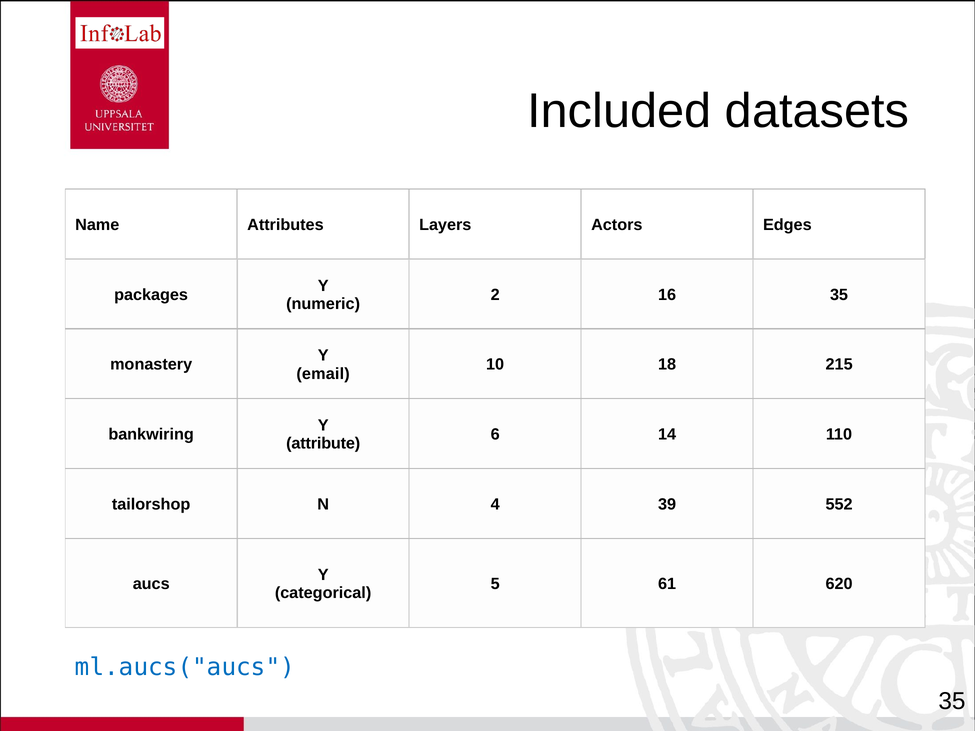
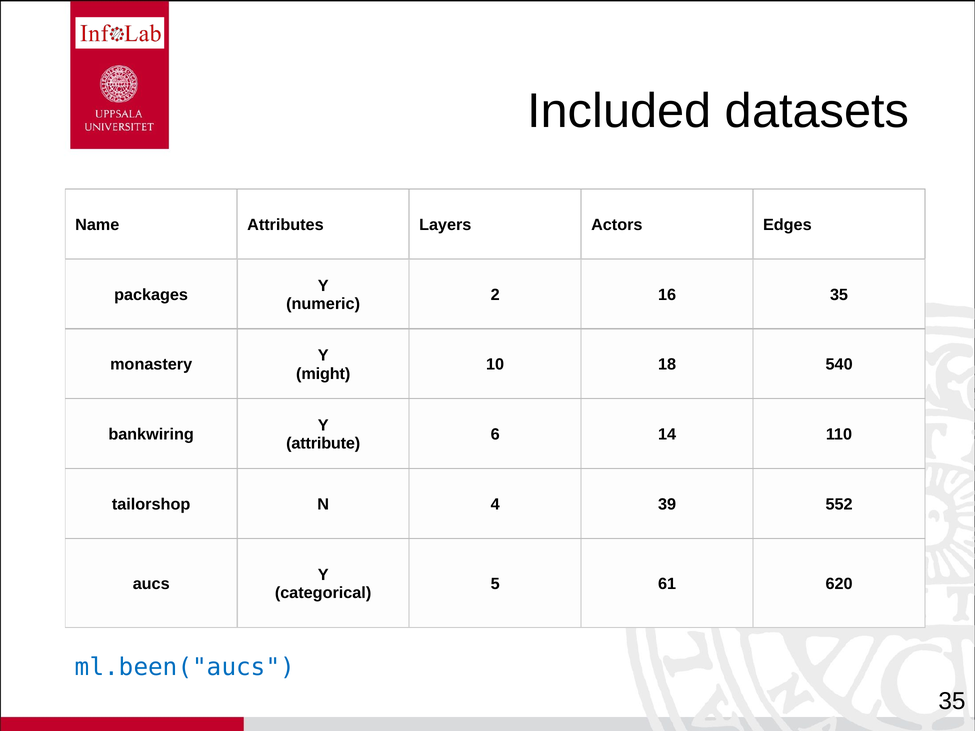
215: 215 -> 540 (839, 365)
email: email -> might (323, 374)
ml.aucs("aucs: ml.aucs("aucs -> ml.been("aucs (185, 668)
